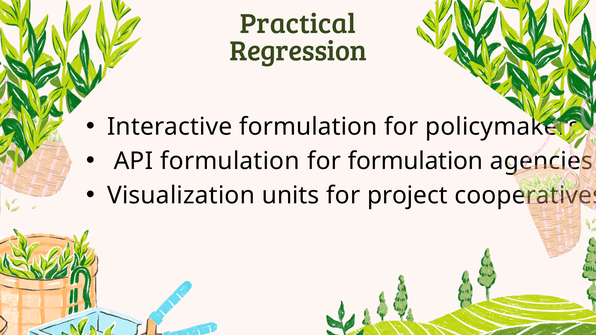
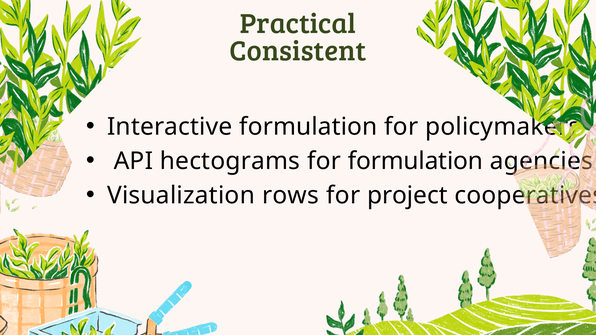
Regression: Regression -> Consistent (298, 51)
formulation: formulation -> hectograms (230, 161)
units: units -> rows (290, 195)
